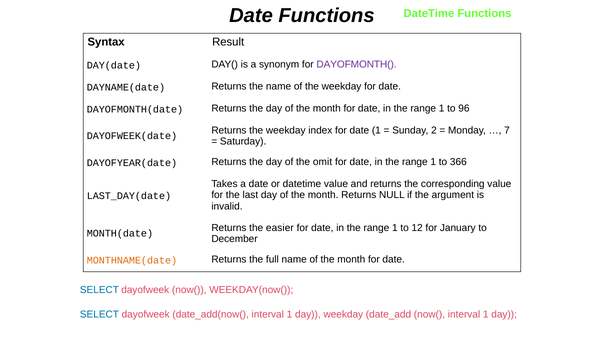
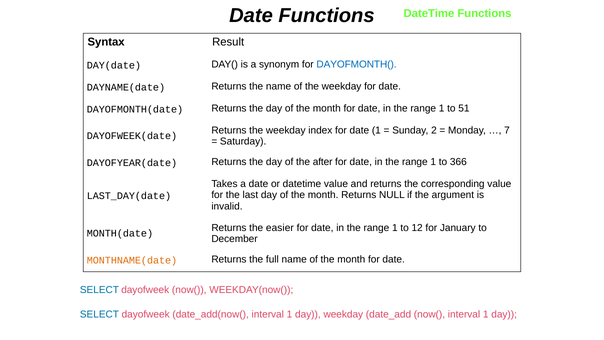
DAYOFMONTH( colour: purple -> blue (357, 65)
96: 96 -> 51 (464, 108)
omit: omit -> after (323, 162)
